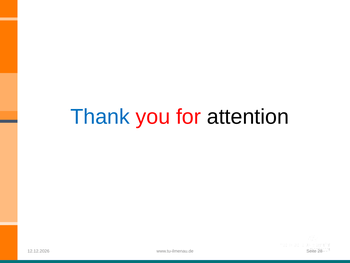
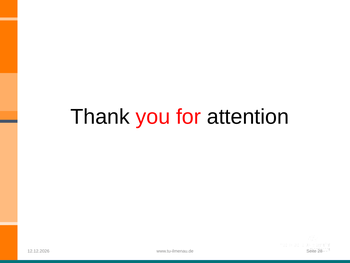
Thank colour: blue -> black (100, 117)
